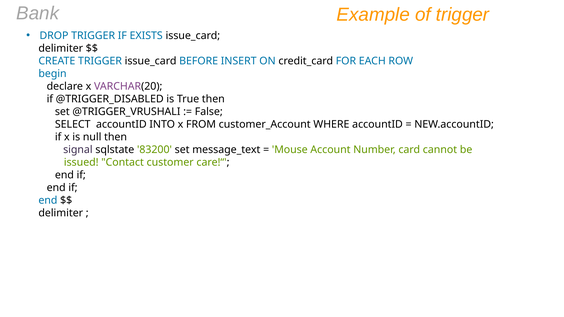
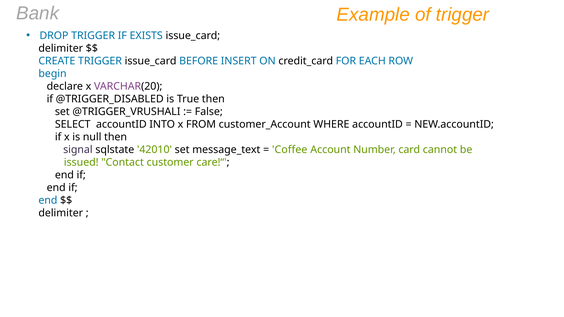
83200: 83200 -> 42010 (154, 150)
Mouse: Mouse -> Coffee (290, 150)
